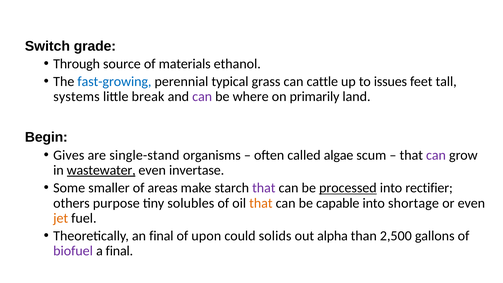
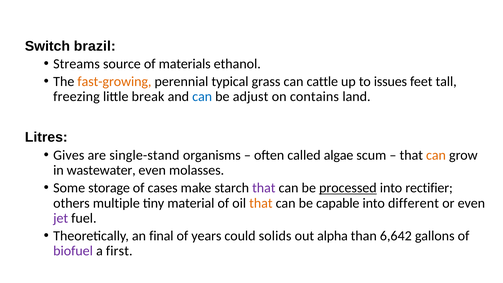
grade: grade -> brazil (95, 46)
Through: Through -> Streams (77, 64)
fast-growing colour: blue -> orange (114, 82)
systems: systems -> freezing (77, 97)
can colour: purple -> blue (202, 97)
where: where -> adjust (251, 97)
primarily: primarily -> contains (314, 97)
Begin: Begin -> Litres (46, 137)
can colour: purple -> orange (436, 155)
wastewater underline: present -> none (101, 170)
invertase: invertase -> molasses (197, 170)
smaller: smaller -> storage (109, 188)
areas: areas -> cases (163, 188)
purpose: purpose -> multiple (116, 203)
solubles: solubles -> material (191, 203)
shortage: shortage -> different (413, 203)
jet colour: orange -> purple (61, 218)
upon: upon -> years (206, 236)
2,500: 2,500 -> 6,642 (396, 236)
a final: final -> first (119, 251)
